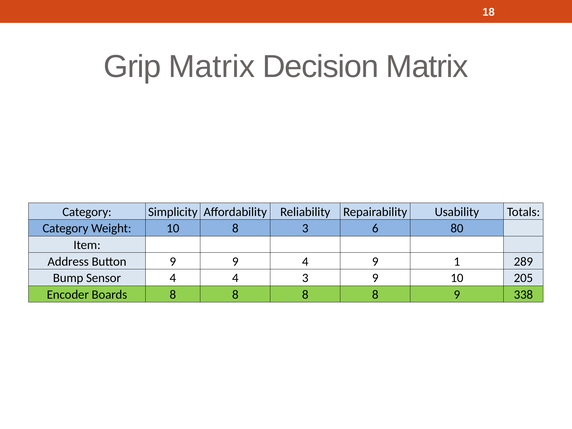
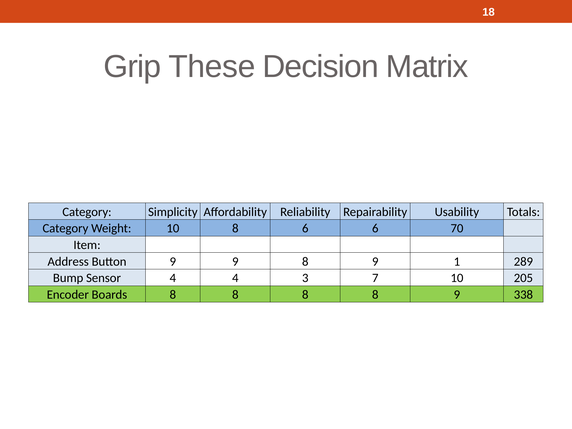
Grip Matrix: Matrix -> These (212, 67)
8 3: 3 -> 6 (305, 228)
80: 80 -> 70 (457, 228)
9 4: 4 -> 8 (305, 262)
3 9: 9 -> 7 (375, 278)
